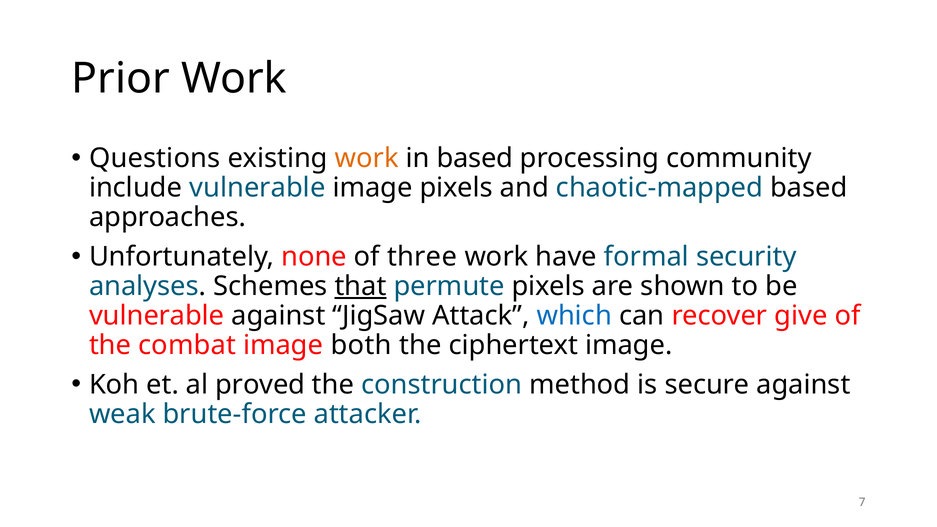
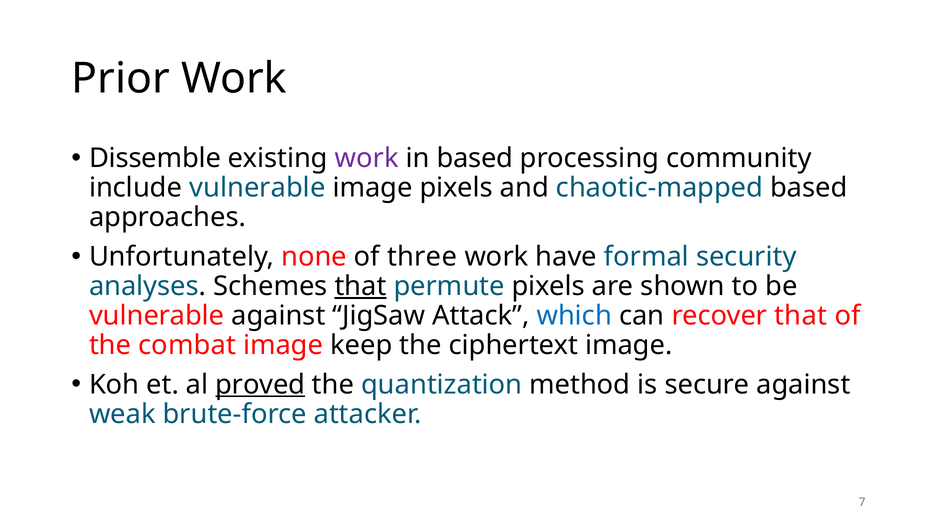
Questions: Questions -> Dissemble (155, 158)
work colour: orange -> purple (367, 158)
recover give: give -> that (801, 316)
both: both -> keep (361, 345)
proved underline: none -> present (260, 385)
construction: construction -> quantization (442, 385)
